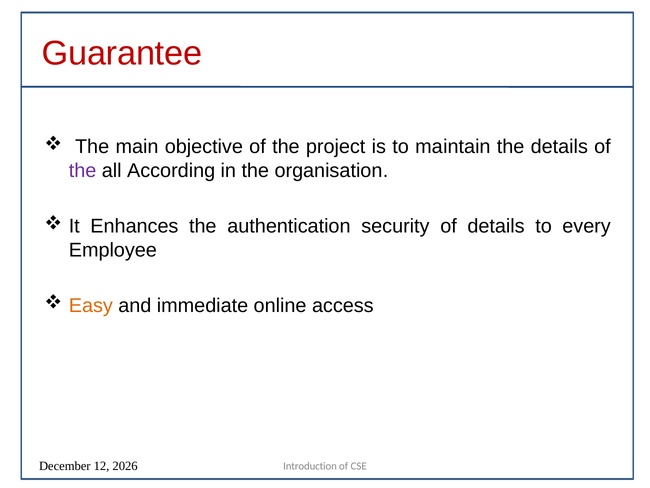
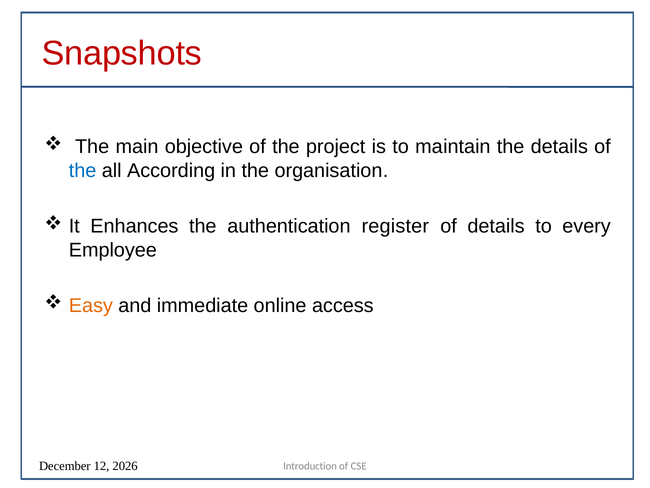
Guarantee: Guarantee -> Snapshots (122, 53)
the colour: purple -> blue (83, 170)
security: security -> register (395, 226)
